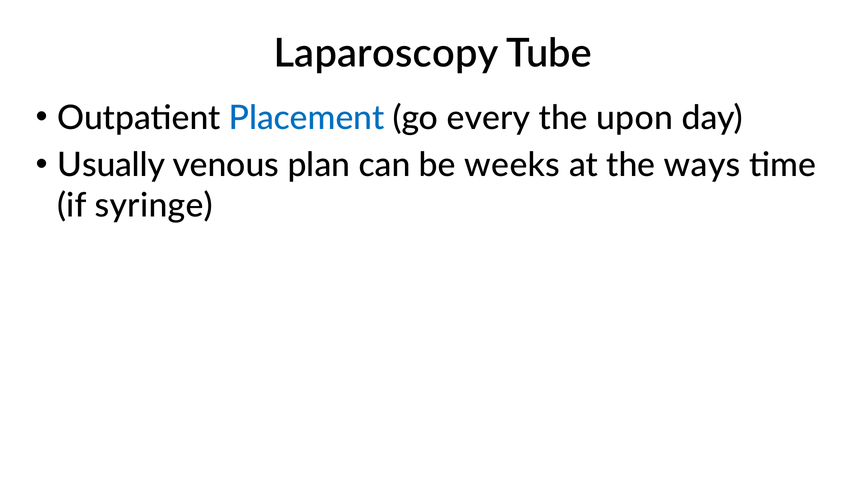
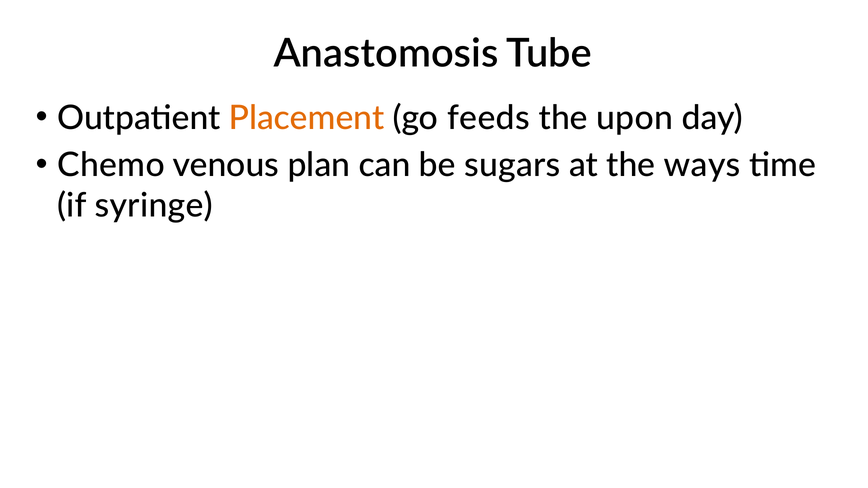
Laparoscopy: Laparoscopy -> Anastomosis (386, 54)
Placement colour: blue -> orange (307, 118)
every: every -> feeds (488, 118)
Usually: Usually -> Chemo (111, 165)
weeks: weeks -> sugars (512, 165)
